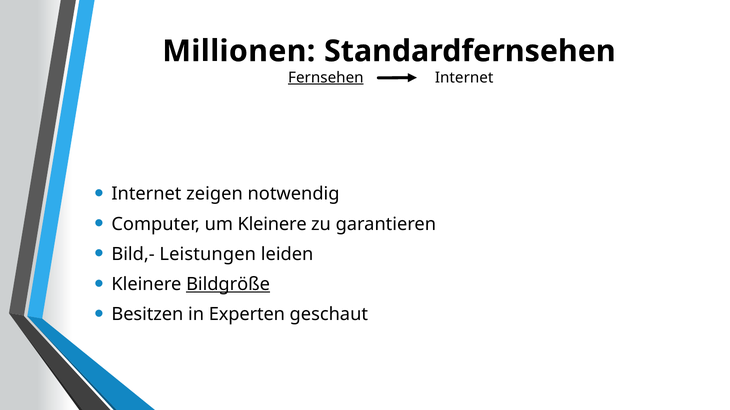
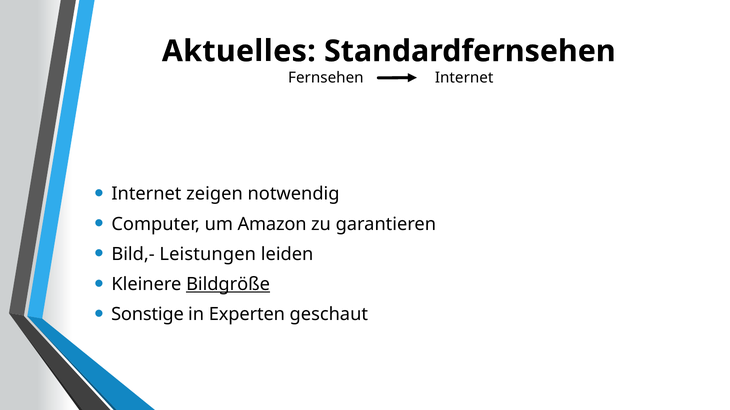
Millionen: Millionen -> Aktuelles (239, 51)
Fernsehen underline: present -> none (326, 78)
um Kleinere: Kleinere -> Amazon (272, 224)
Besitzen: Besitzen -> Sonstige (147, 315)
